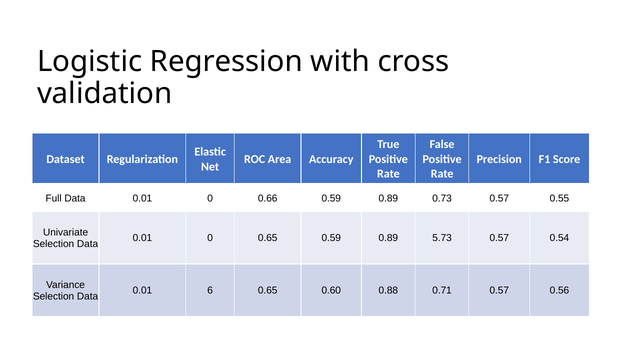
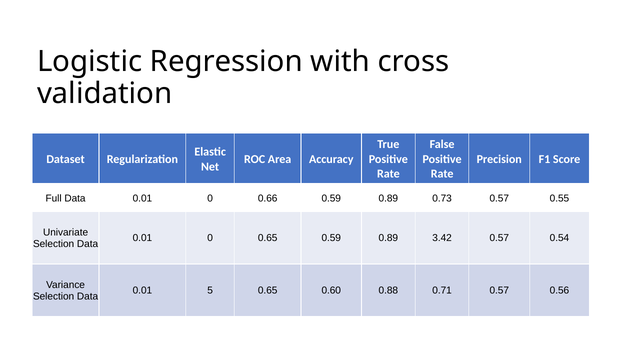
5.73: 5.73 -> 3.42 (442, 238)
6: 6 -> 5 (210, 291)
